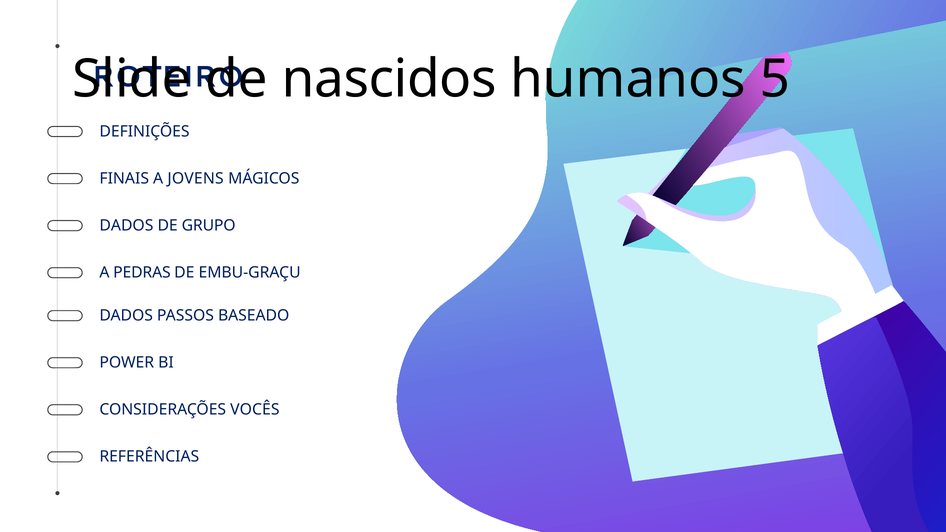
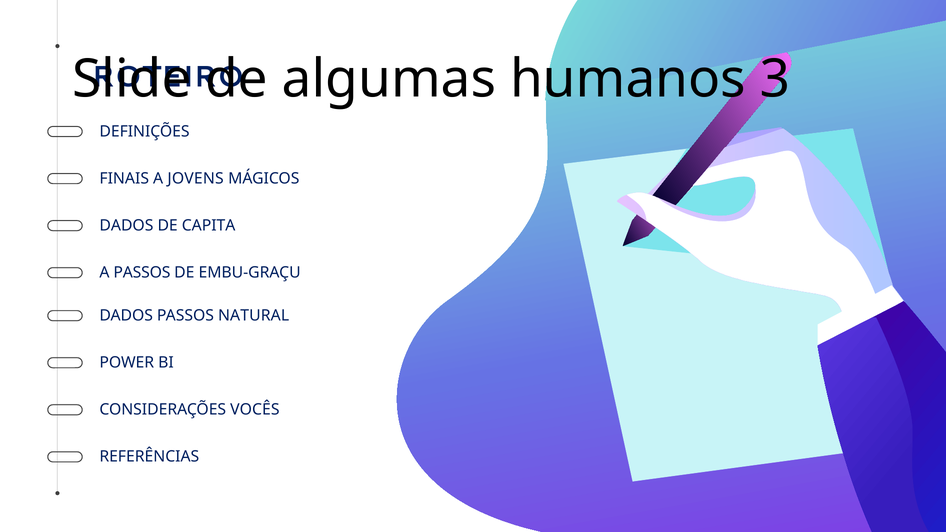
nascidos: nascidos -> algumas (389, 79)
5: 5 -> 3 (775, 79)
GRUPO: GRUPO -> CAPITA (209, 226)
A PEDRAS: PEDRAS -> PASSOS (142, 273)
BASEADO: BASEADO -> NATURAL (254, 316)
